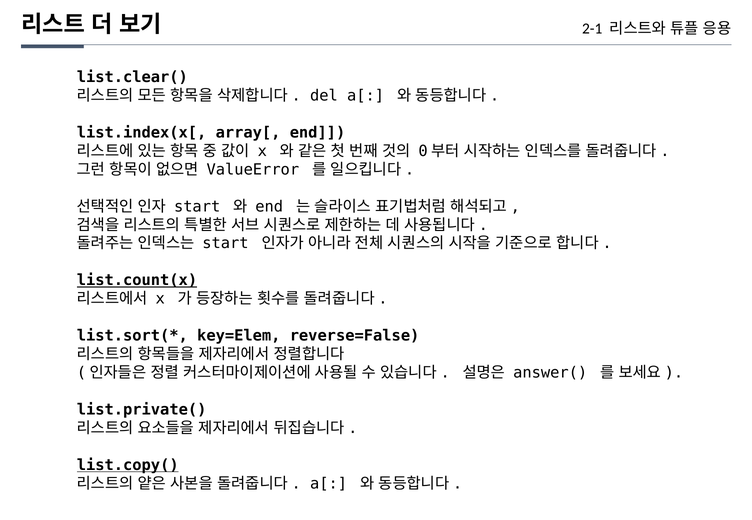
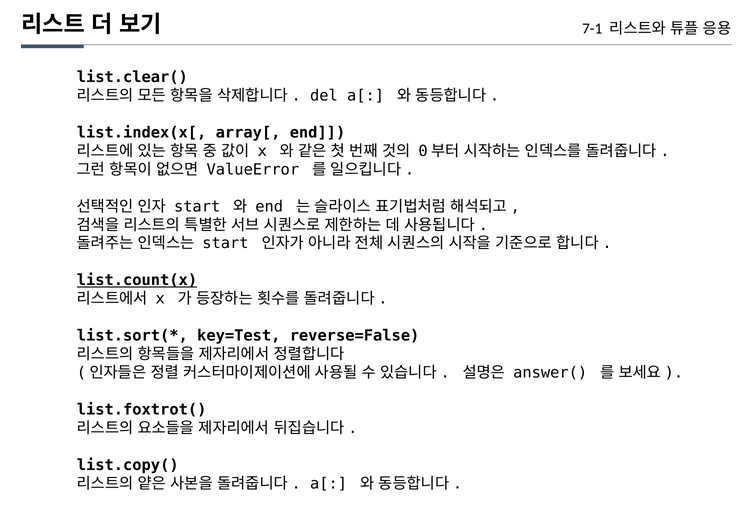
2-1: 2-1 -> 7-1 (592, 28)
key=Elem: key=Elem -> key=Test (239, 336)
list.private(: list.private( -> list.foxtrot( (142, 410)
list.copy( underline: present -> none (128, 466)
